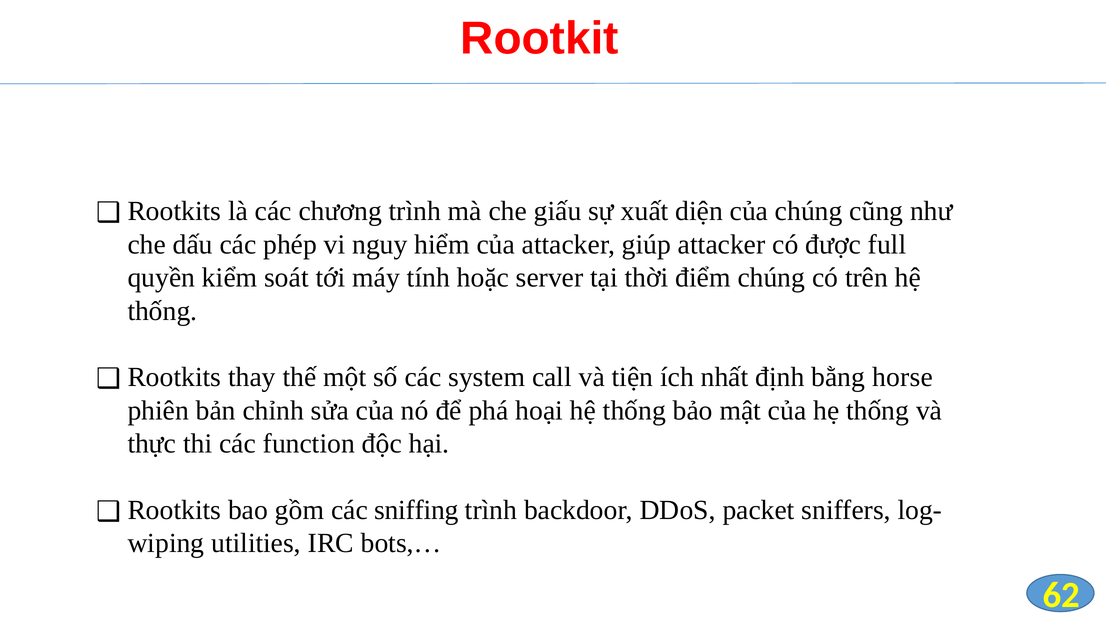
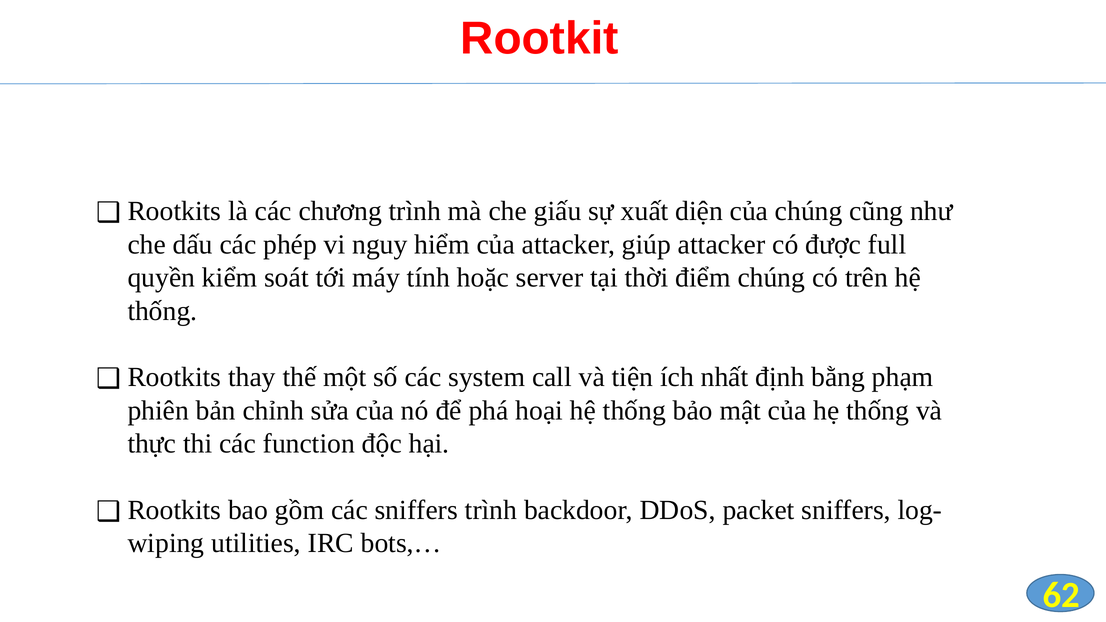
horse: horse -> phạm (903, 377)
các sniffing: sniffing -> sniffers (416, 510)
